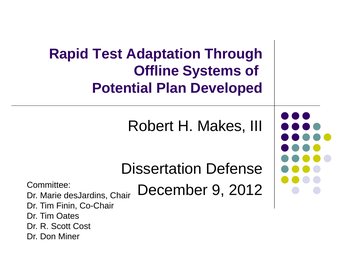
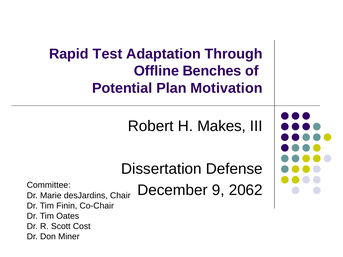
Systems: Systems -> Benches (212, 71)
Developed: Developed -> Motivation (227, 88)
2012: 2012 -> 2062 (246, 190)
